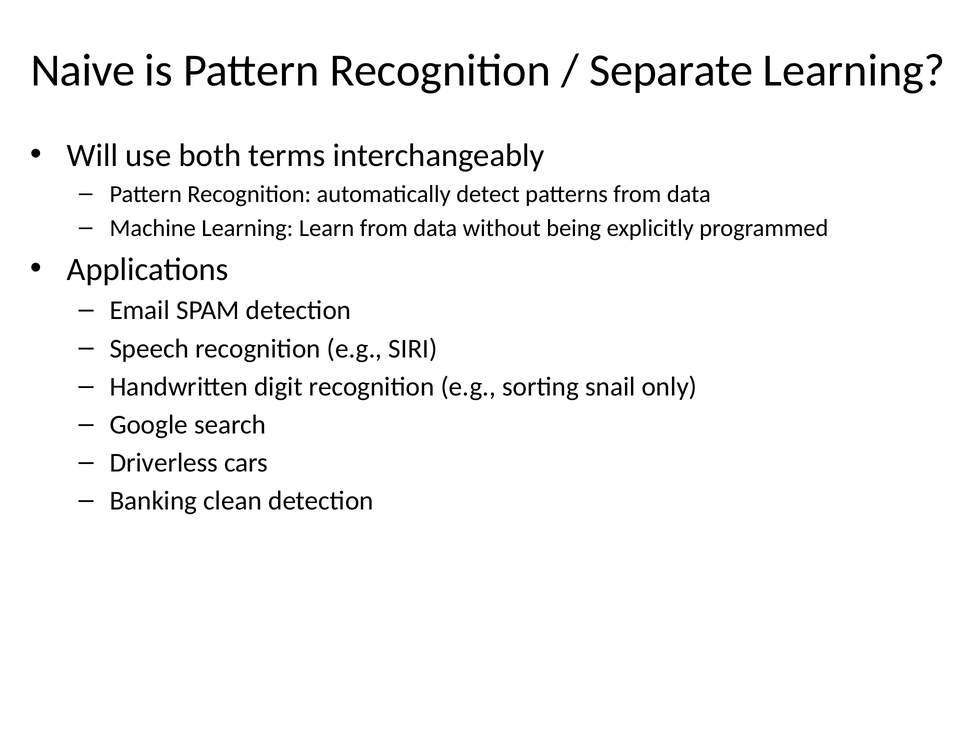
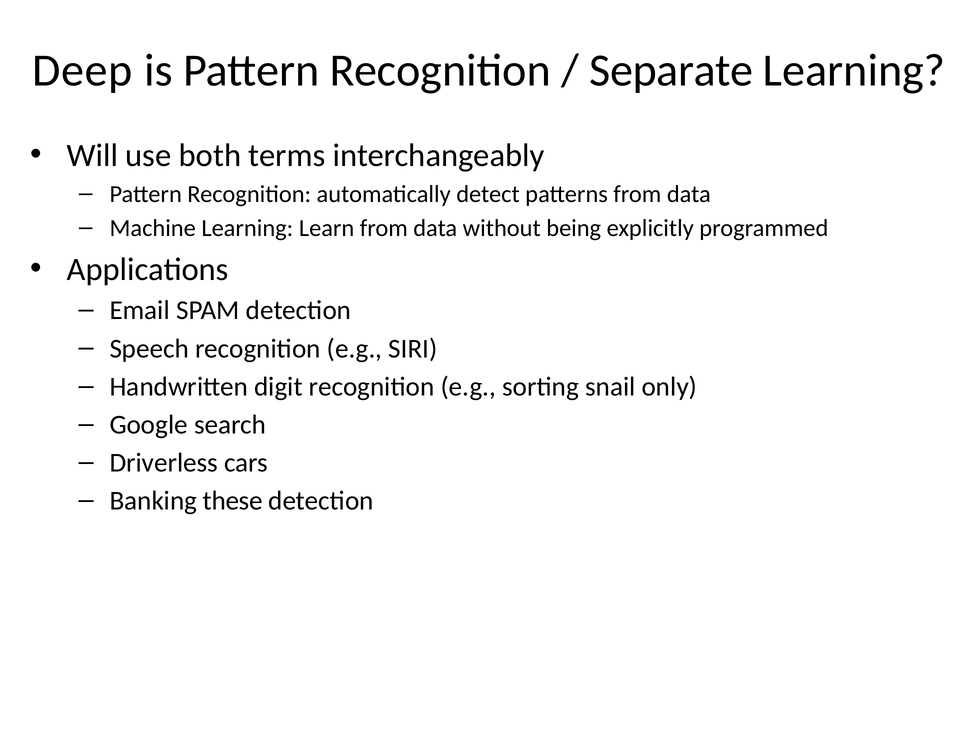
Naive: Naive -> Deep (82, 71)
clean: clean -> these (233, 500)
